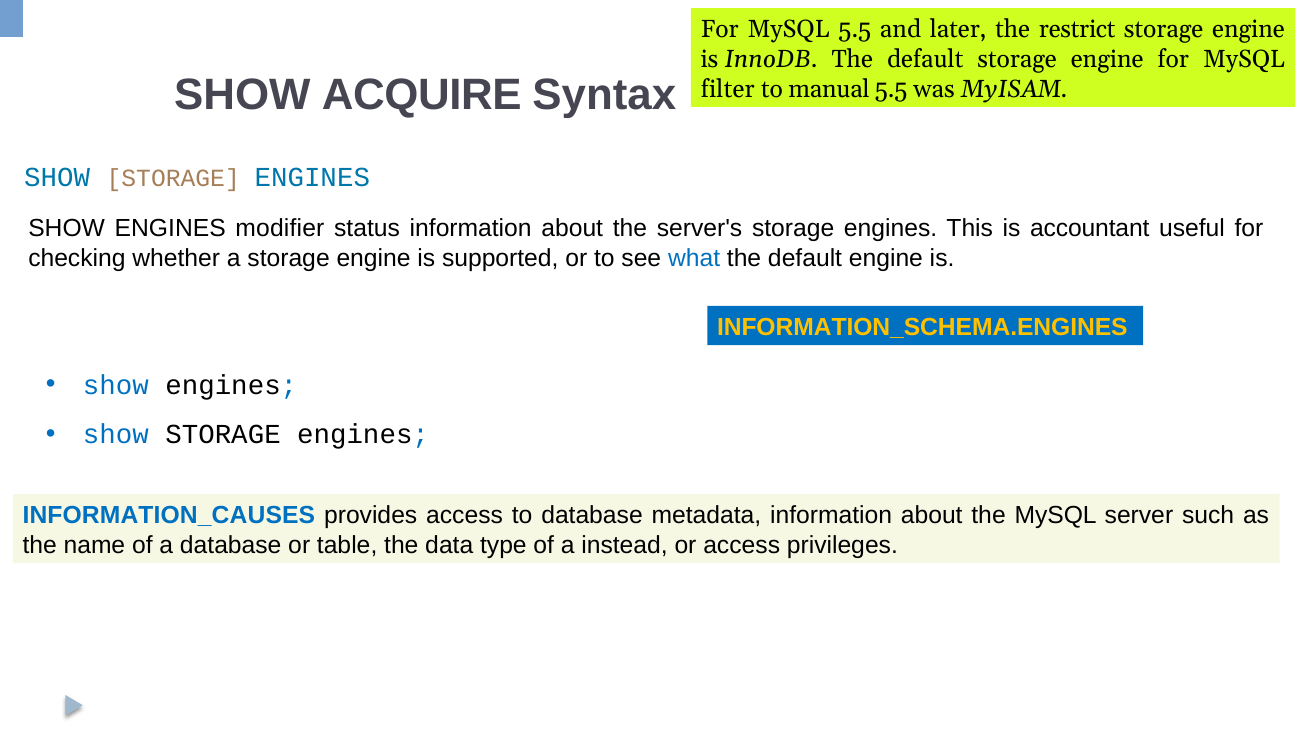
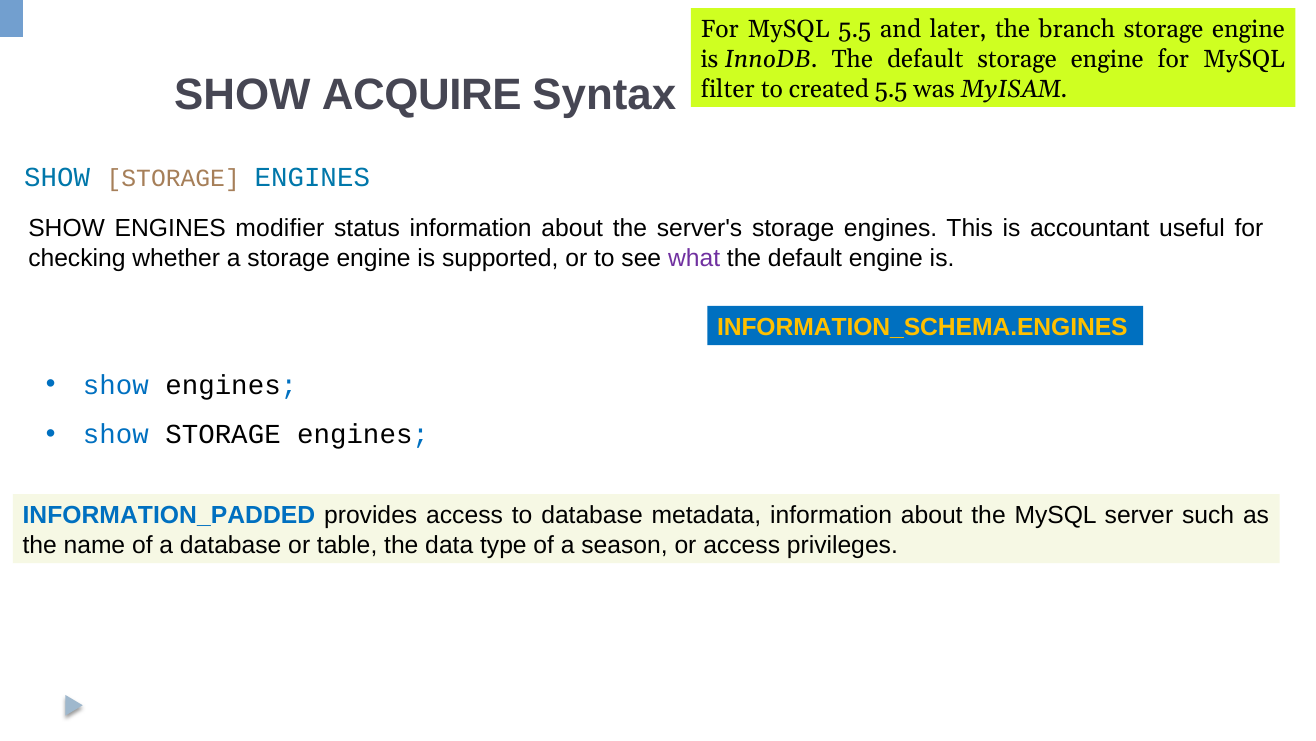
restrict: restrict -> branch (1077, 30)
manual: manual -> created (829, 89)
what colour: blue -> purple (694, 258)
INFORMATION_CAUSES: INFORMATION_CAUSES -> INFORMATION_PADDED (169, 515)
instead: instead -> season (625, 545)
